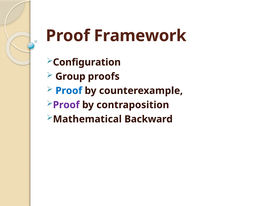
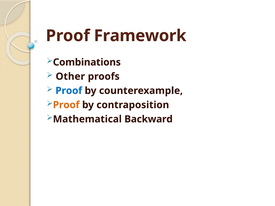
Configuration: Configuration -> Combinations (87, 62)
Group: Group -> Other (70, 77)
Proof colour: purple -> orange (66, 105)
